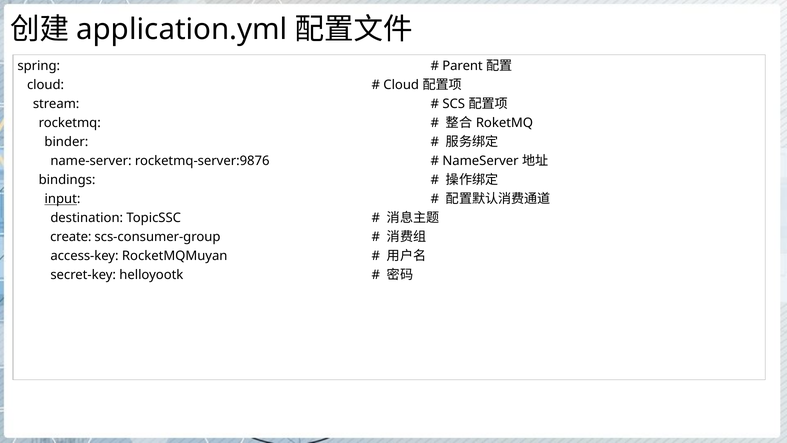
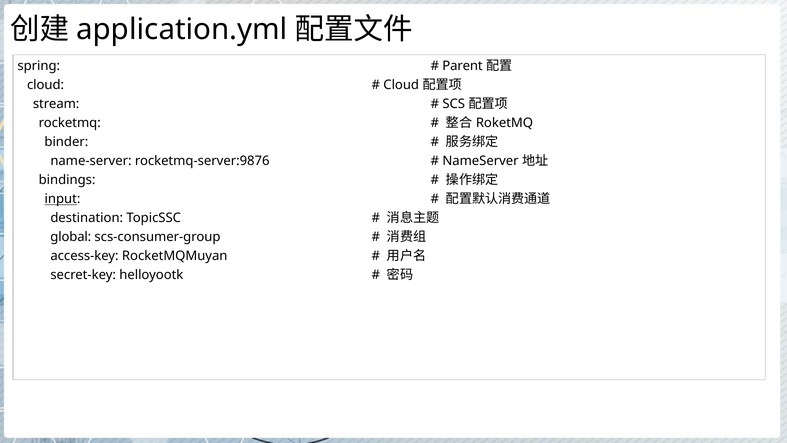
create: create -> global (71, 237)
